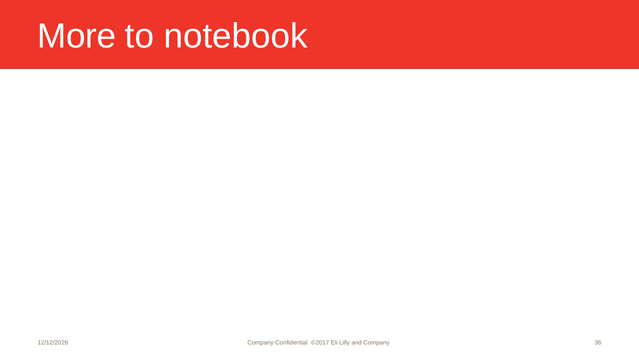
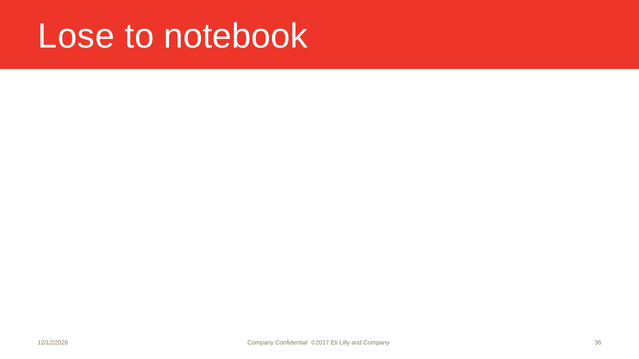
More: More -> Lose (76, 36)
